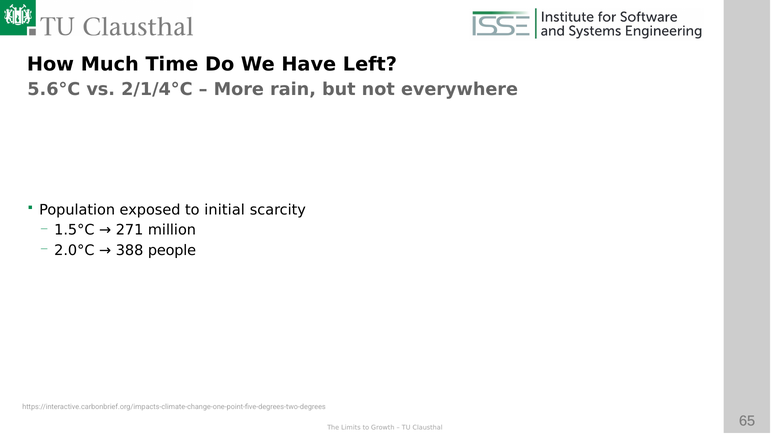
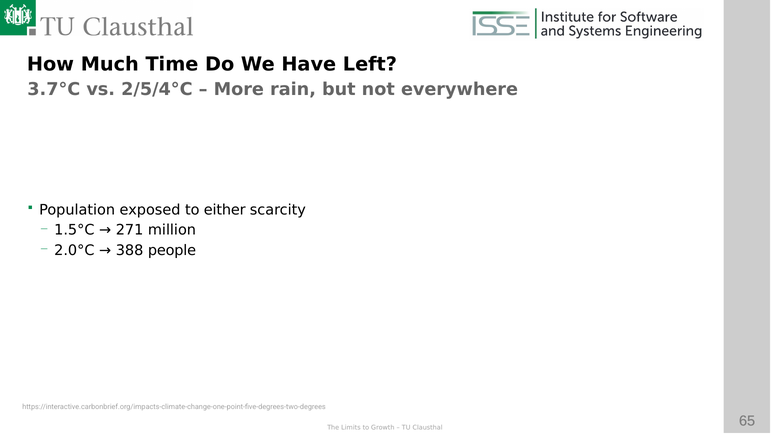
5.6°C: 5.6°C -> 3.7°C (54, 89)
2/1/4°C: 2/1/4°C -> 2/5/4°C (157, 89)
initial: initial -> either (225, 210)
